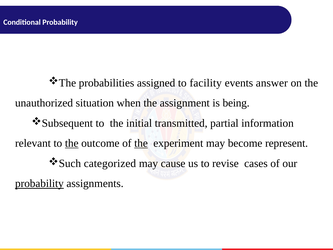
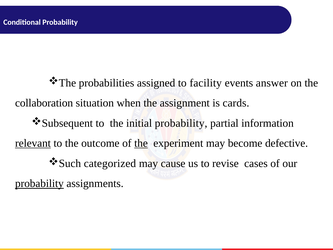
unauthorized: unauthorized -> collaboration (44, 103)
being: being -> cards (236, 103)
initial transmitted: transmitted -> probability (181, 123)
relevant underline: none -> present (33, 143)
the underline: present -> none (72, 143)
represent: represent -> defective (287, 143)
